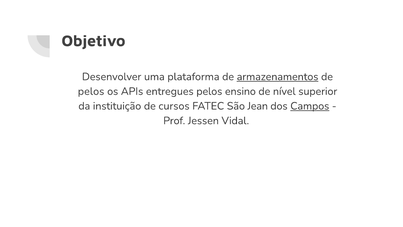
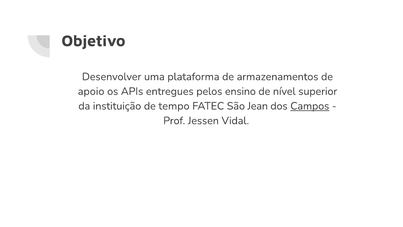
armazenamentos underline: present -> none (278, 77)
pelos: pelos -> apoio (91, 91)
cursos: cursos -> tempo (174, 106)
